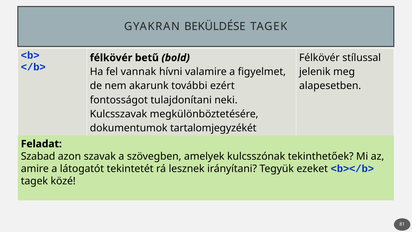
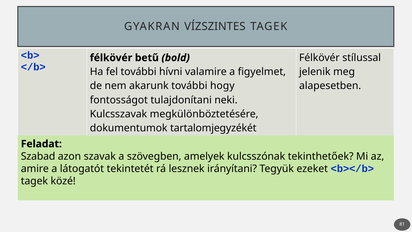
BEKÜLDÉSE: BEKÜLDÉSE -> VÍZSZINTES (215, 26)
fel vannak: vannak -> további (139, 72)
ezért: ezért -> hogy (222, 86)
